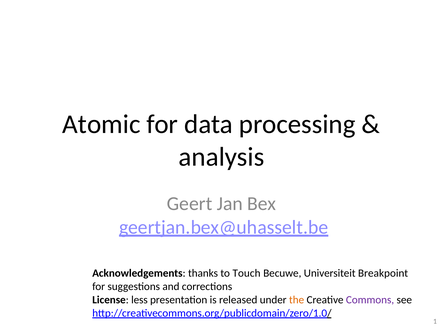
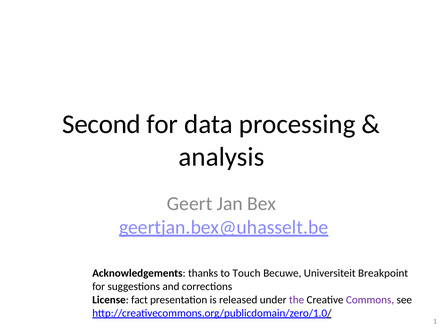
Atomic: Atomic -> Second (102, 124)
less: less -> fact (139, 300)
the colour: orange -> purple (297, 300)
